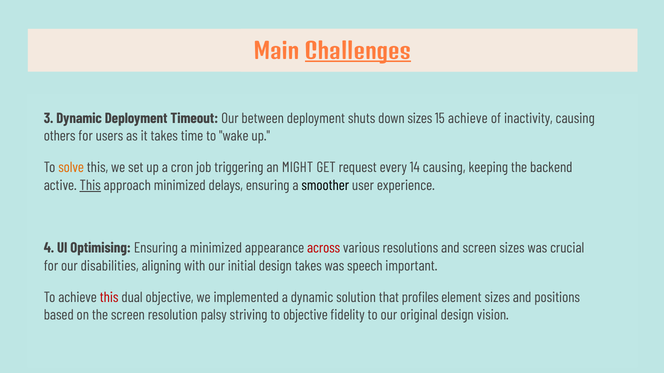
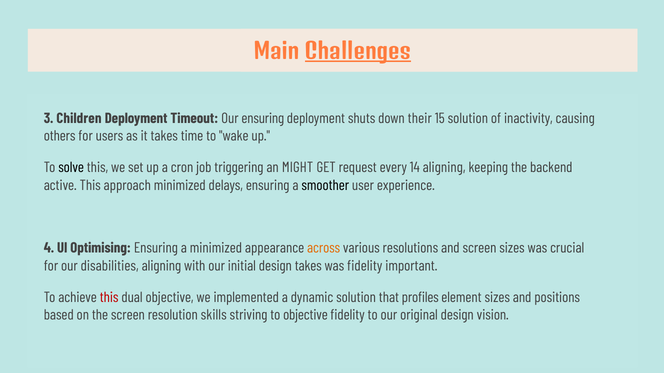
3 Dynamic: Dynamic -> Children (79, 118)
Our between: between -> ensuring (263, 118)
down sizes: sizes -> their (420, 118)
15 achieve: achieve -> solution (468, 118)
solve colour: orange -> black (71, 168)
14 causing: causing -> aligning (444, 168)
This underline: present -> none (90, 185)
across colour: red -> orange (324, 248)
was speech: speech -> fidelity (365, 266)
palsy: palsy -> skills (214, 315)
